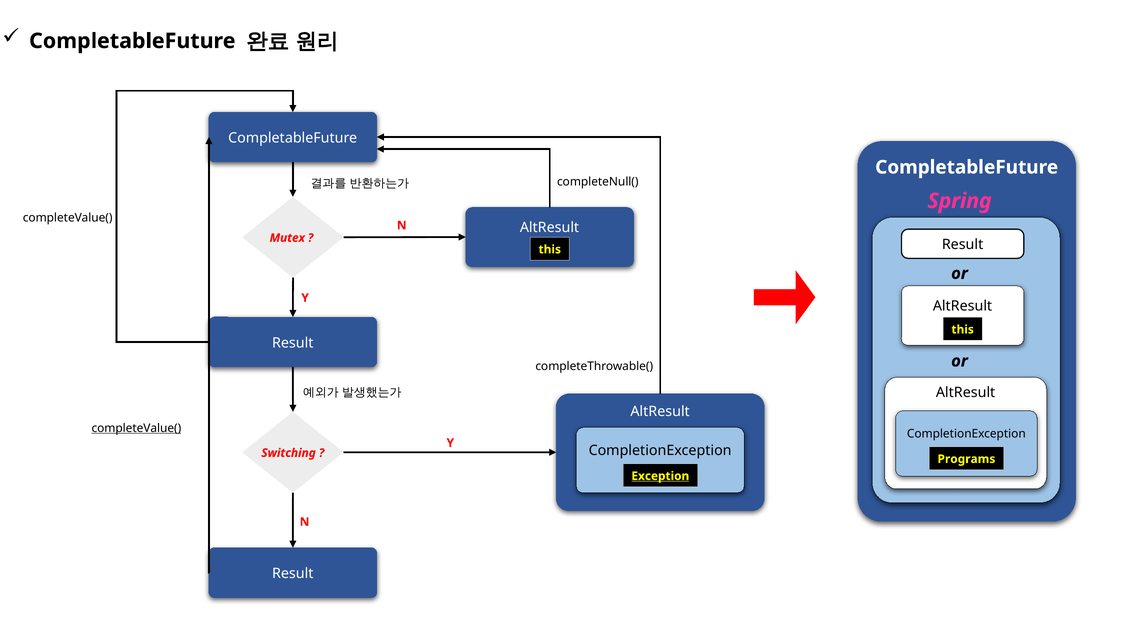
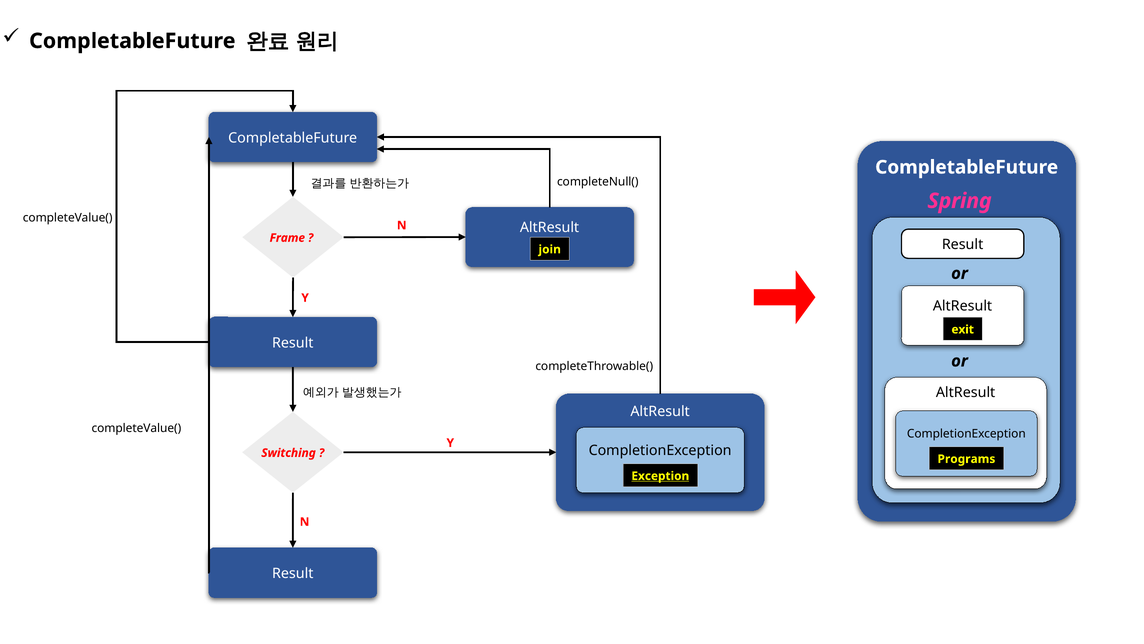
Mutex: Mutex -> Frame (287, 238)
this: this -> join (550, 249)
this: this -> exit (963, 329)
completeValue( underline: present -> none (136, 428)
